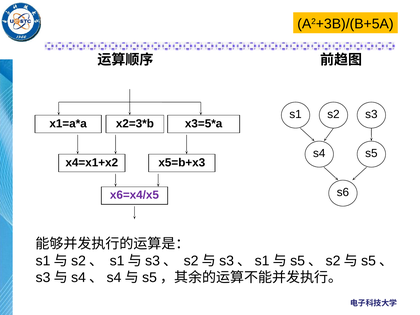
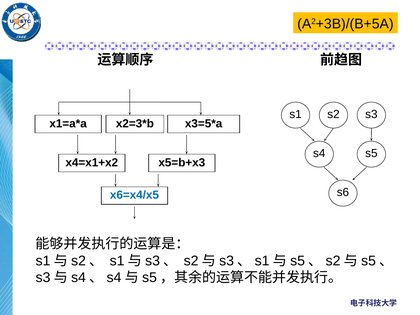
x6=x4/x5 colour: purple -> blue (134, 195)
